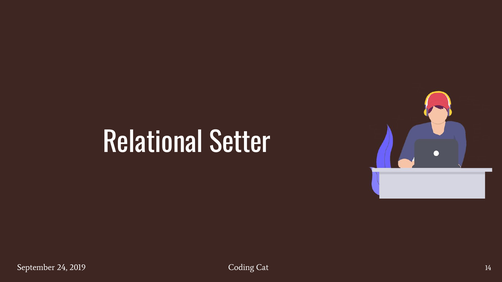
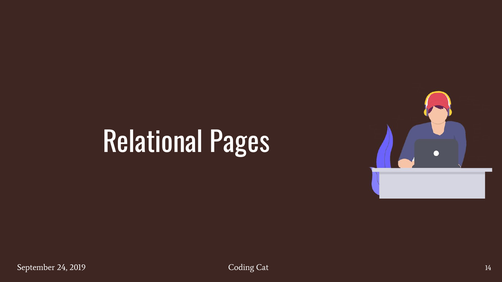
Setter: Setter -> Pages (240, 143)
